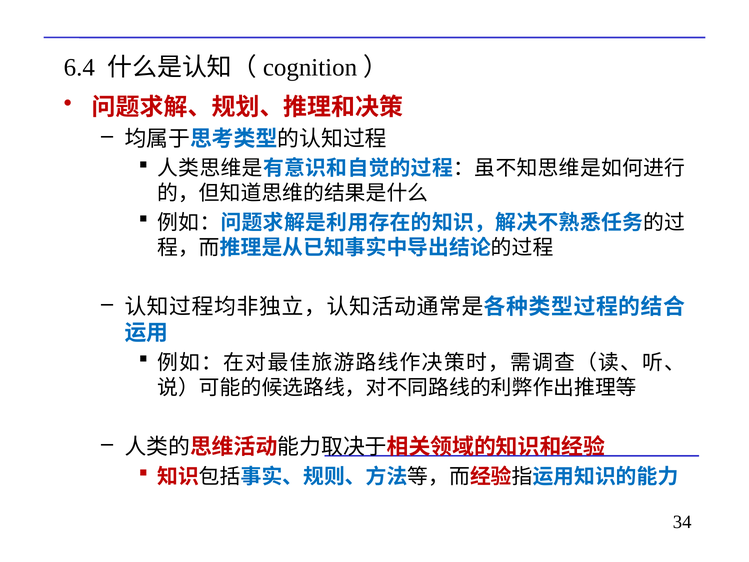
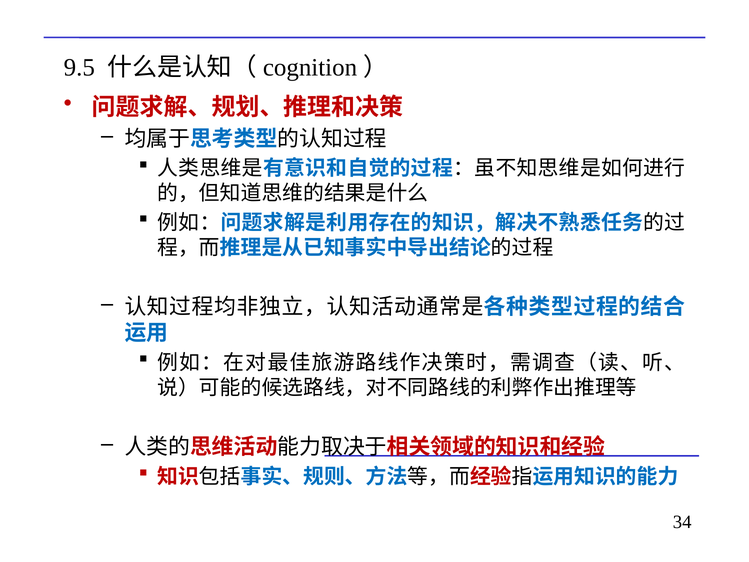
6.4: 6.4 -> 9.5 (79, 67)
